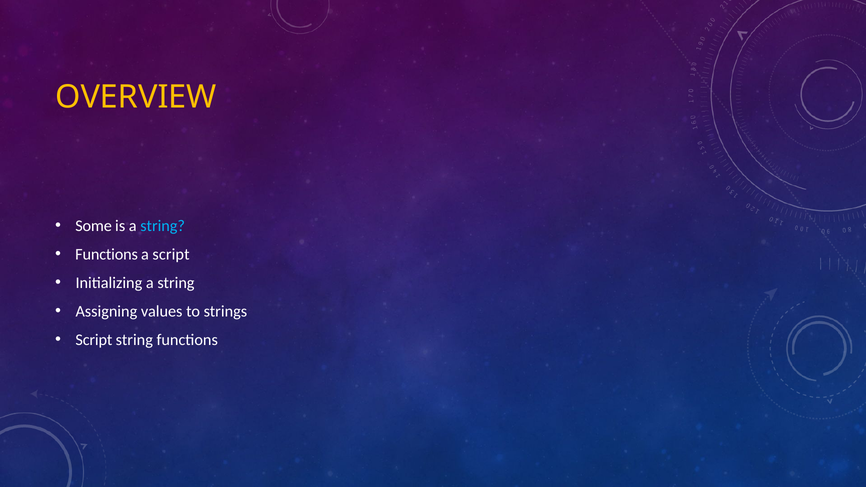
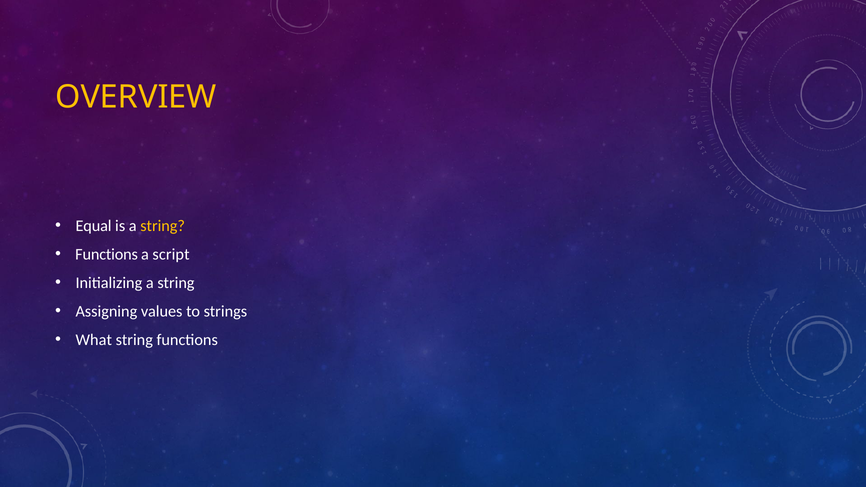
Some: Some -> Equal (94, 226)
string colour: light blue -> yellow (163, 226)
Script: Script -> What (94, 340)
